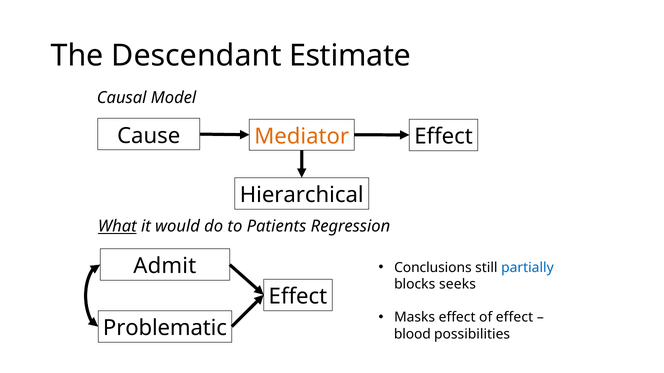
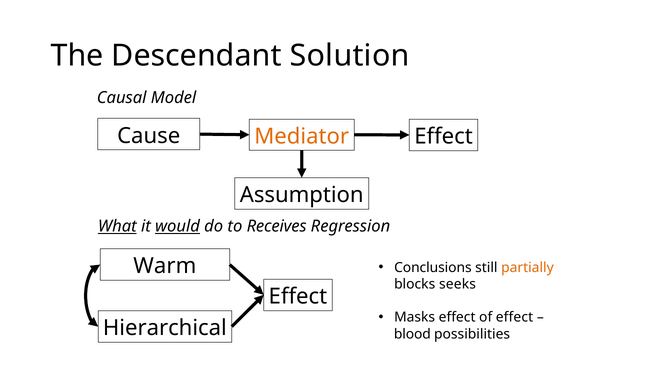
Estimate: Estimate -> Solution (350, 56)
Hierarchical: Hierarchical -> Assumption (302, 195)
would underline: none -> present (178, 227)
Patients: Patients -> Receives (277, 227)
Admit: Admit -> Warm (165, 267)
partially colour: blue -> orange (527, 268)
Problematic: Problematic -> Hierarchical (165, 329)
